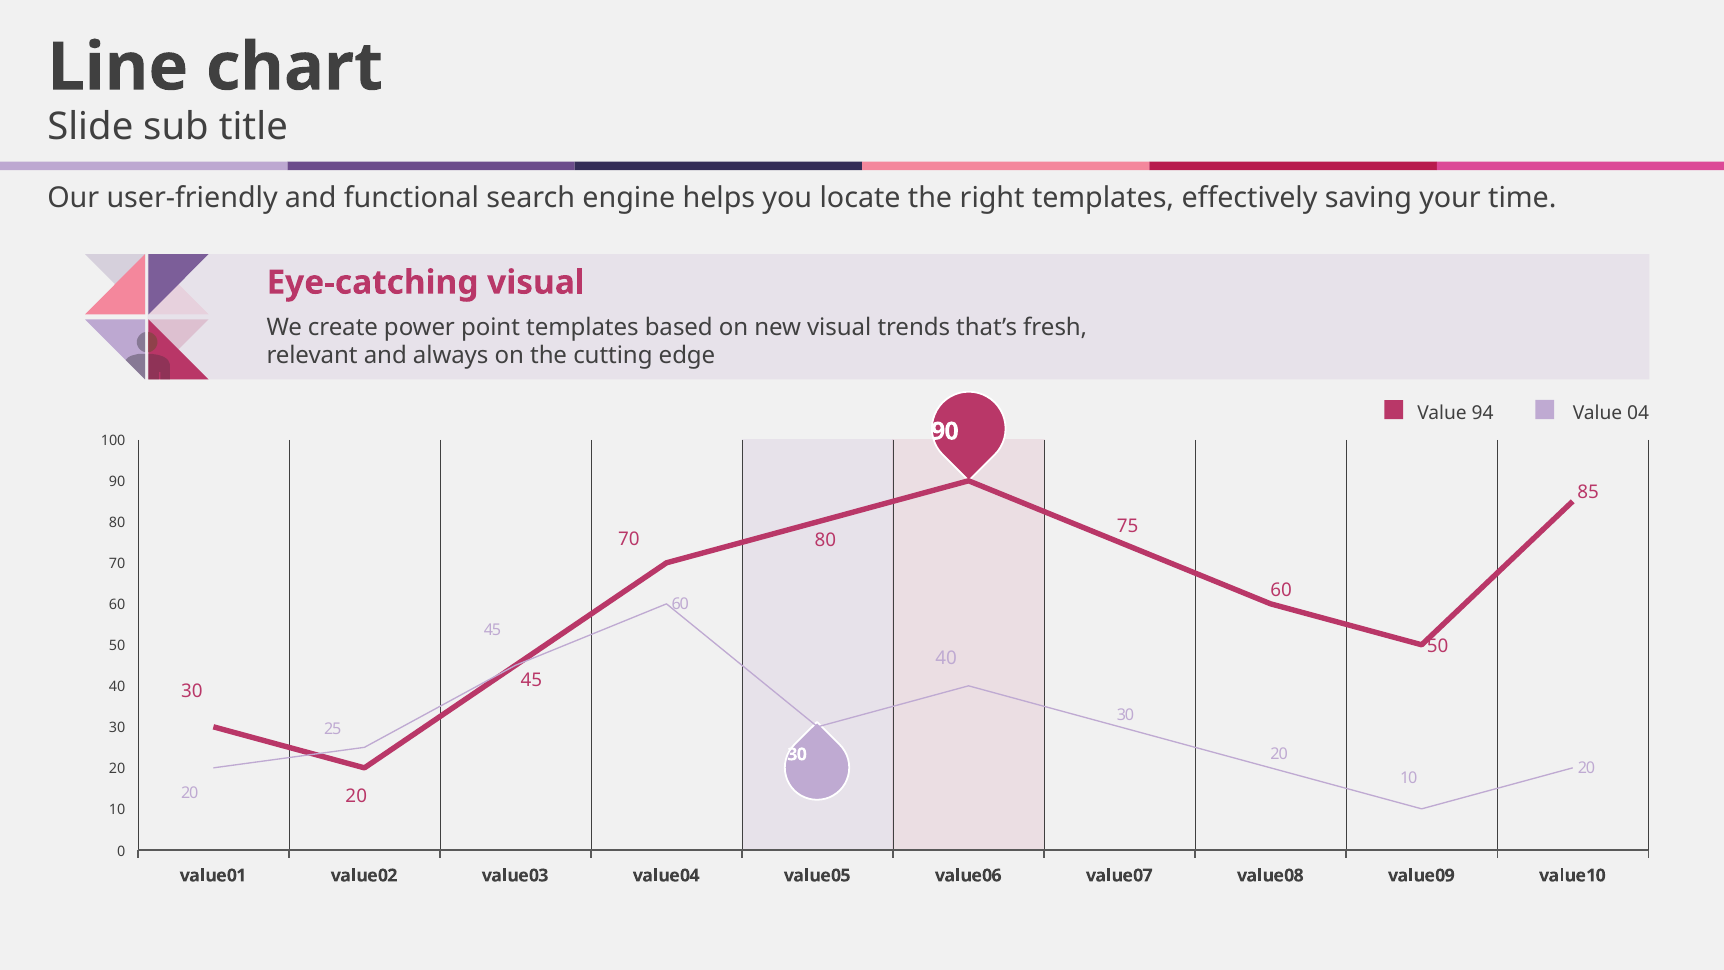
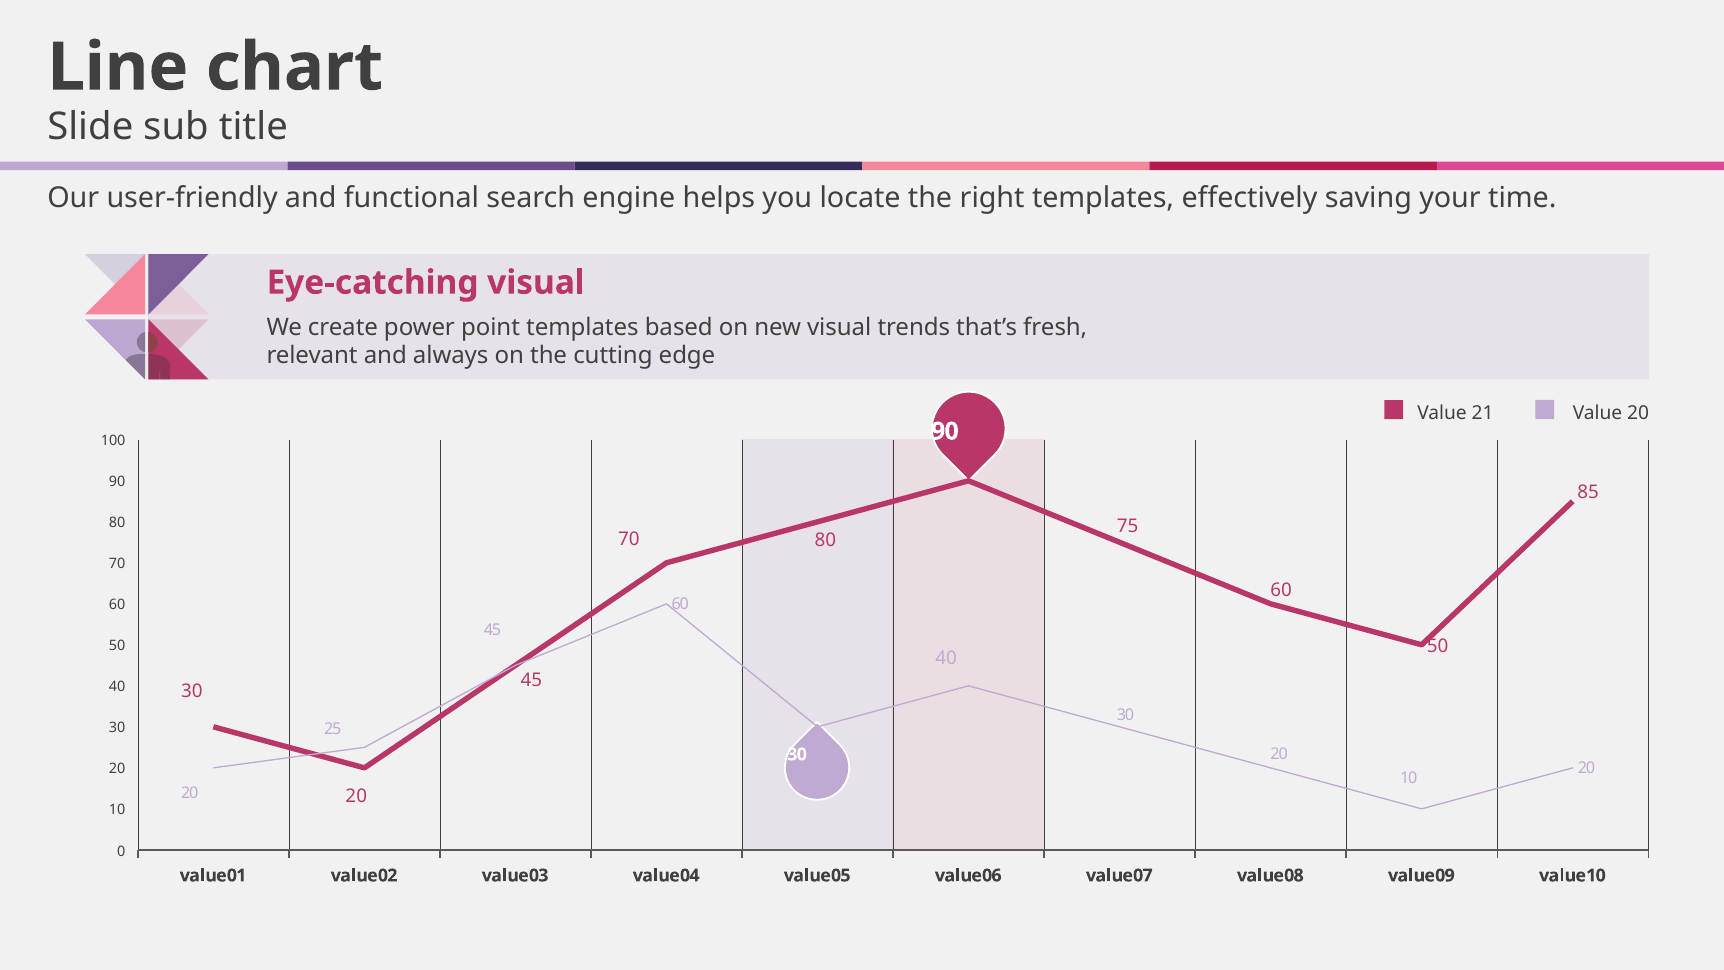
94: 94 -> 21 (1483, 413)
Value 04: 04 -> 20 (1638, 413)
